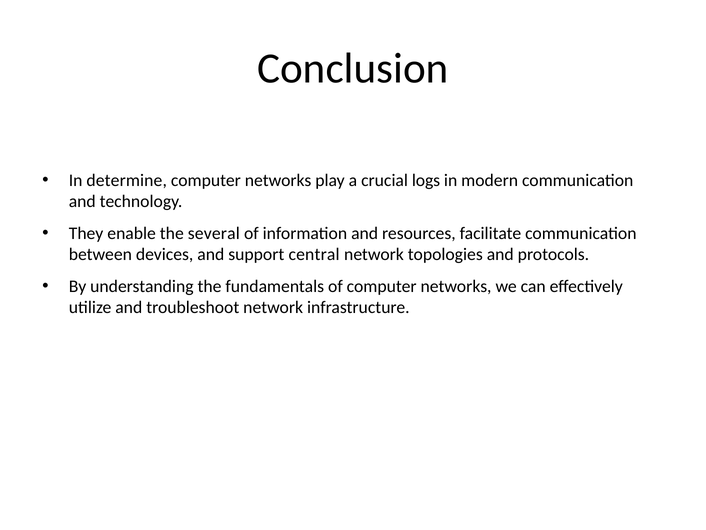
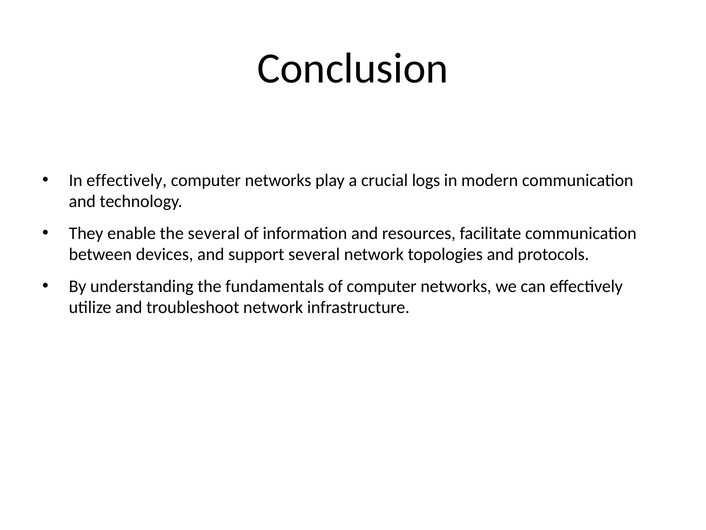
In determine: determine -> effectively (127, 180)
support central: central -> several (314, 254)
